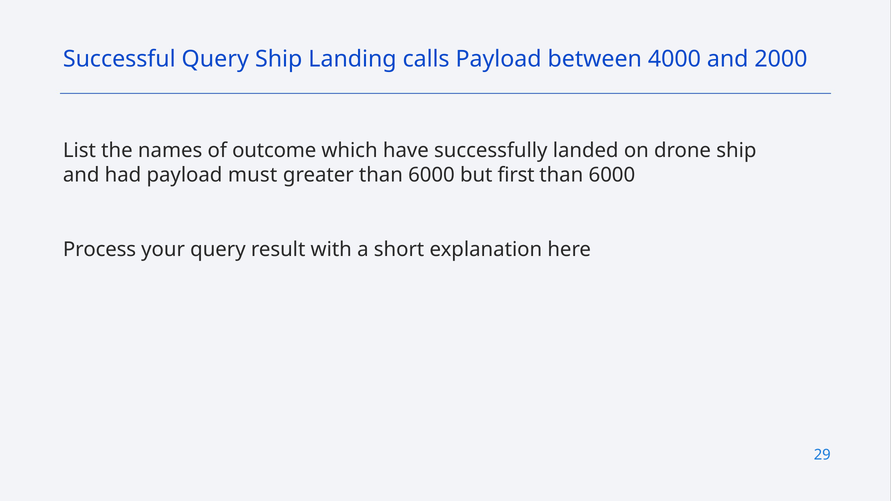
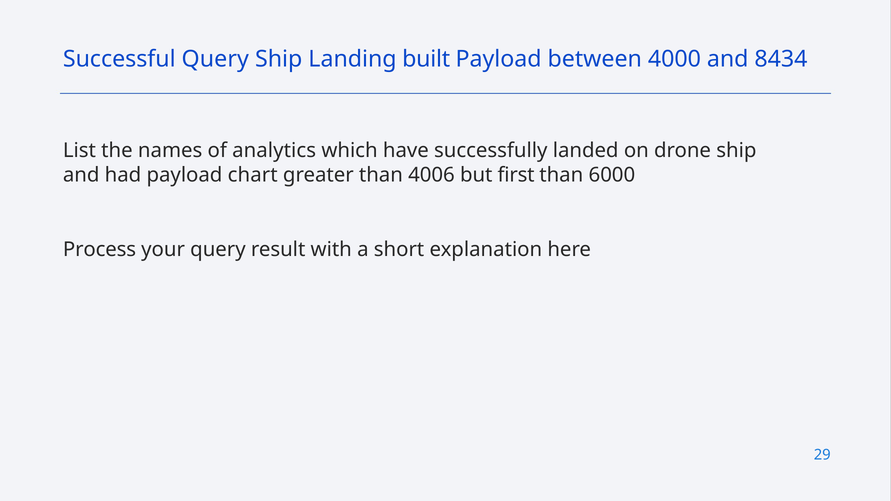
calls: calls -> built (426, 59)
2000: 2000 -> 8434 (781, 59)
outcome: outcome -> analytics (274, 150)
must: must -> chart (253, 175)
greater than 6000: 6000 -> 4006 (431, 175)
